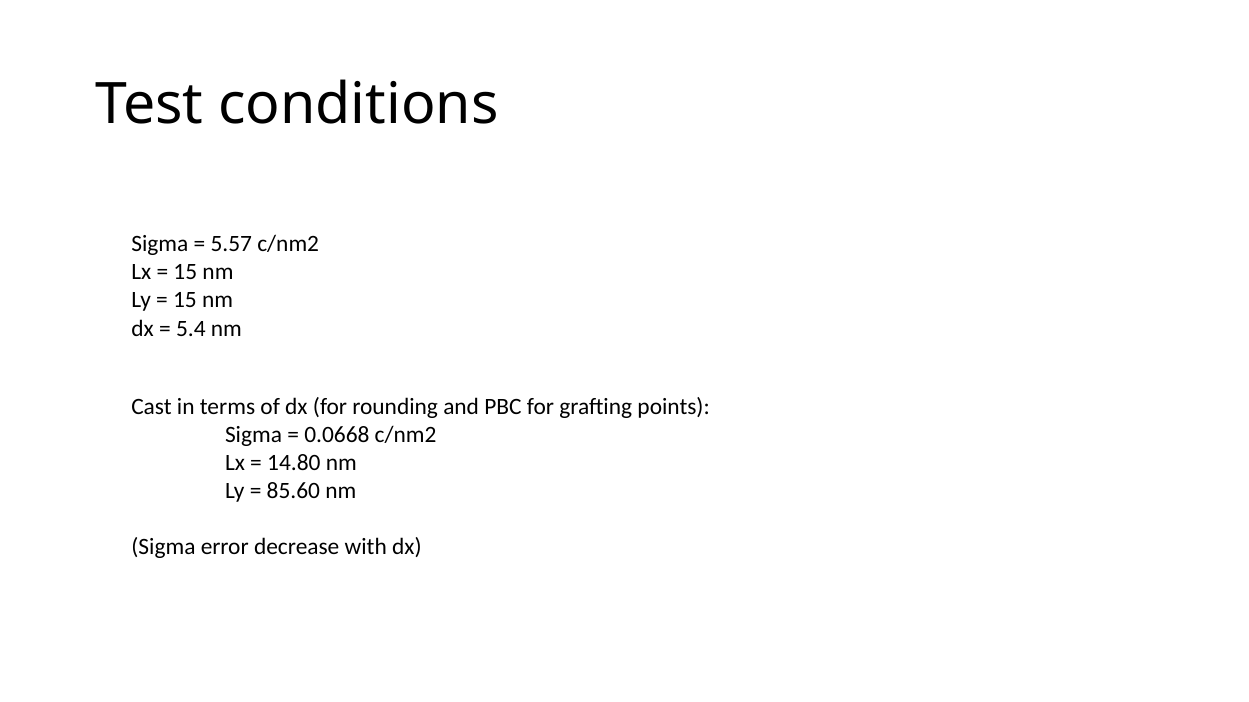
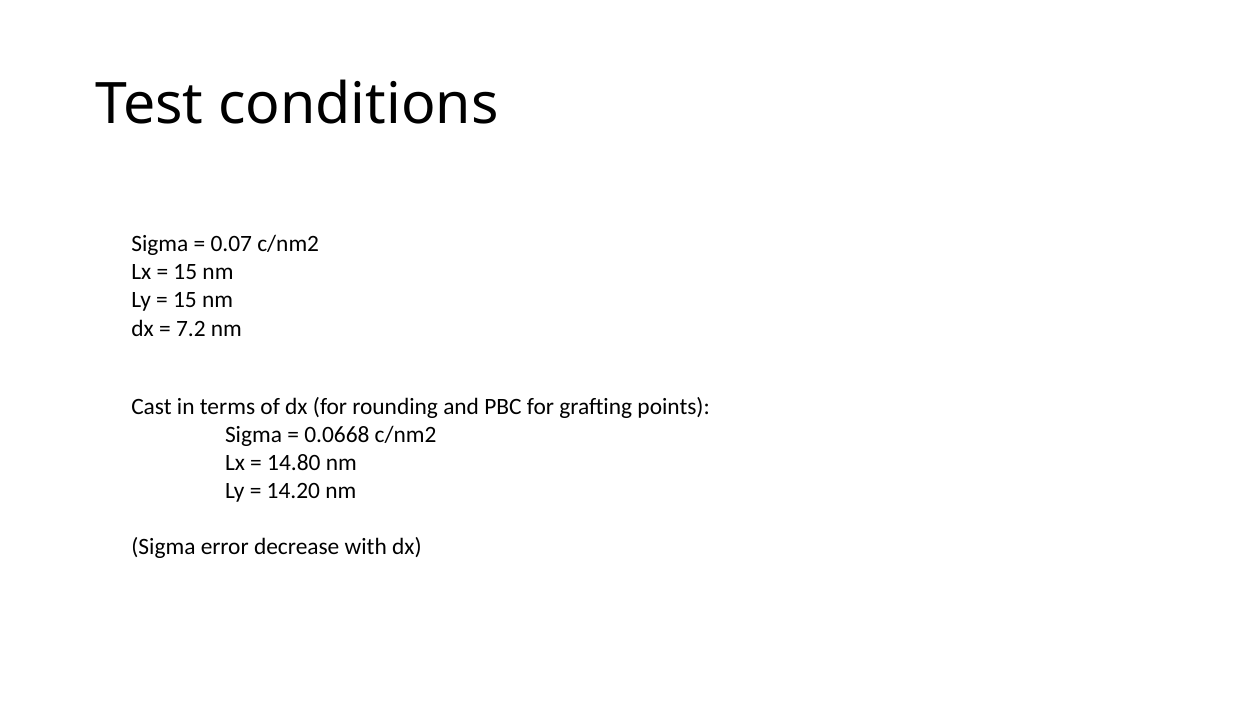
5.57: 5.57 -> 0.07 (231, 244)
5.4: 5.4 -> 7.2 (191, 329)
85.60: 85.60 -> 14.20 (293, 491)
